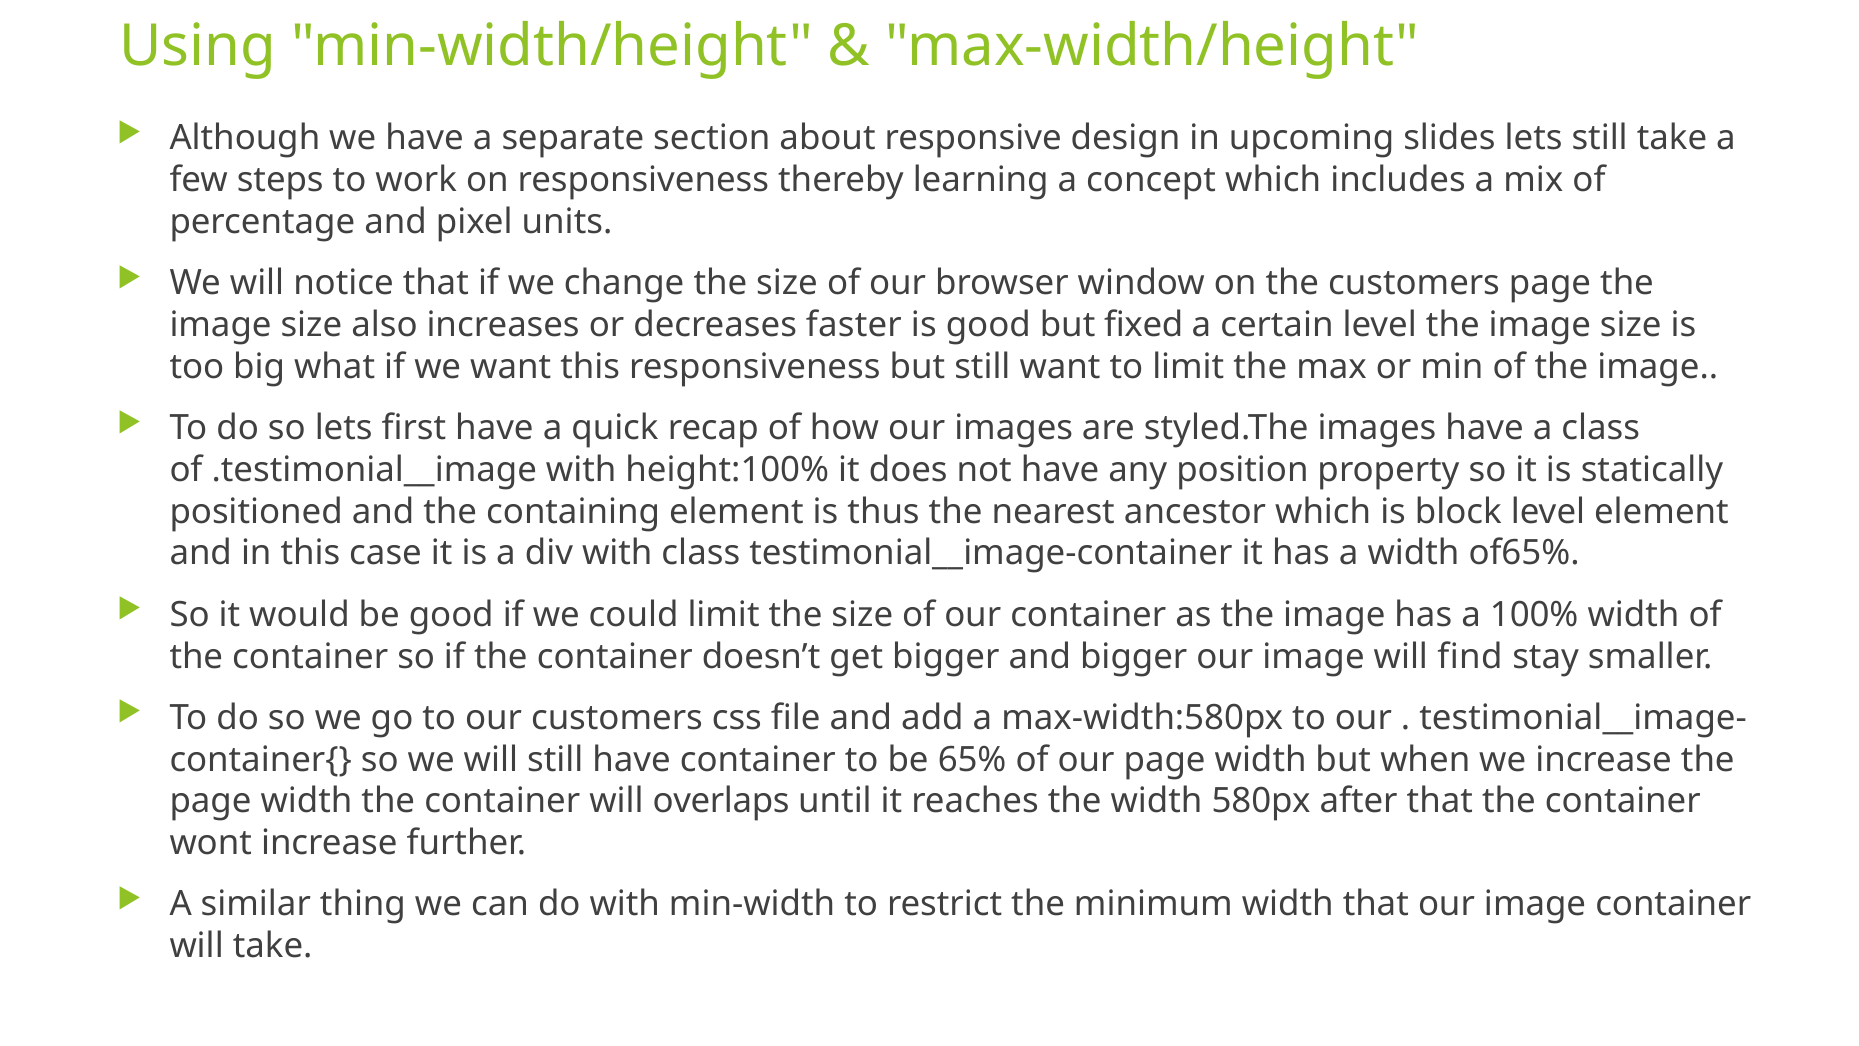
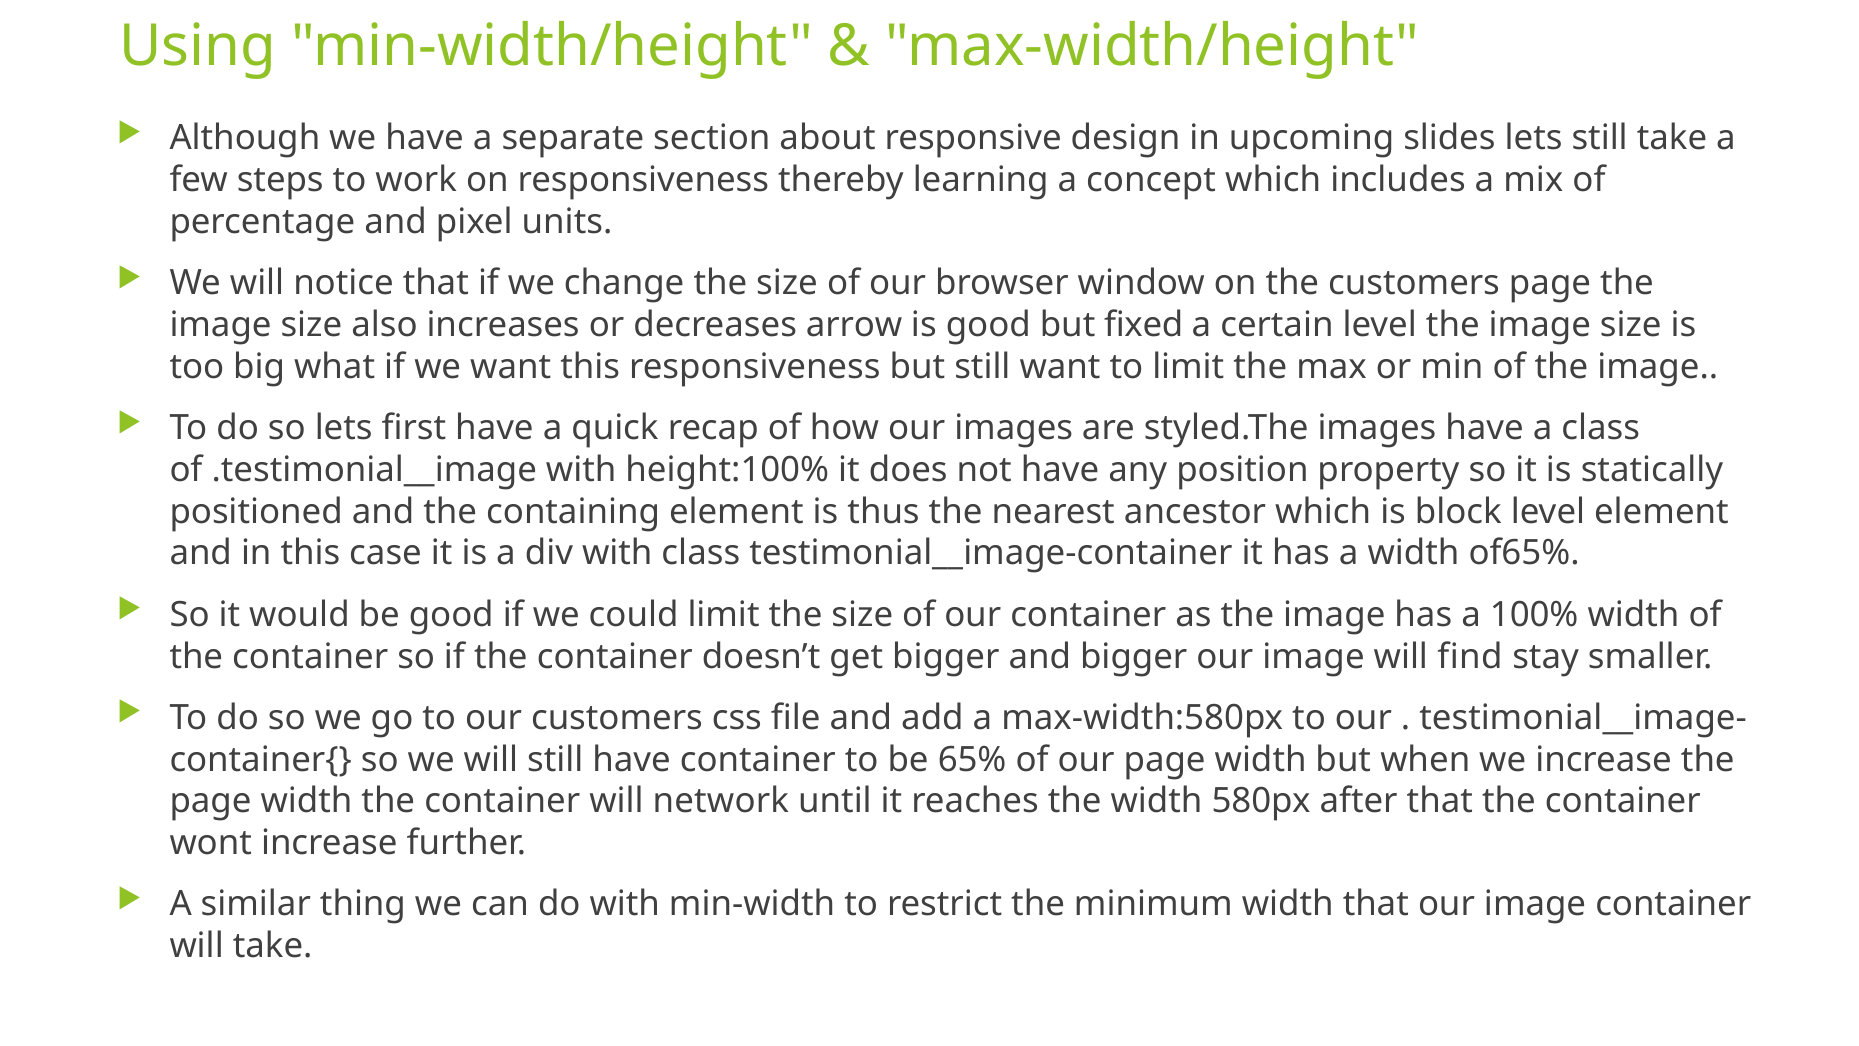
faster: faster -> arrow (854, 325)
overlaps: overlaps -> network (721, 801)
